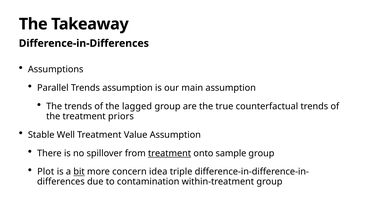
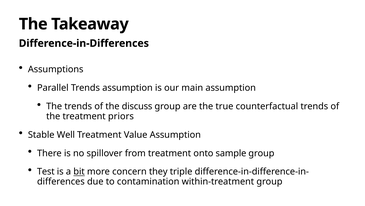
lagged: lagged -> discuss (137, 106)
treatment underline: present -> none (170, 153)
Plot: Plot -> Test (46, 171)
idea: idea -> they (158, 171)
